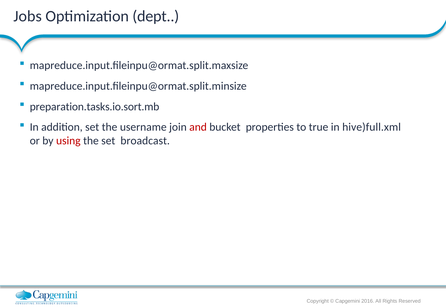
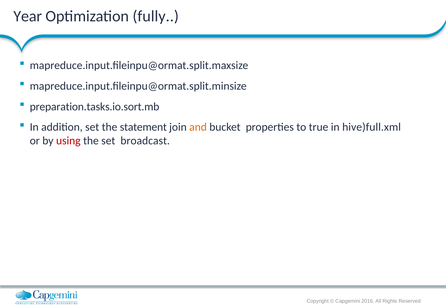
Jobs: Jobs -> Year (28, 16)
dept: dept -> fully (156, 16)
username: username -> statement (143, 127)
and colour: red -> orange (198, 127)
